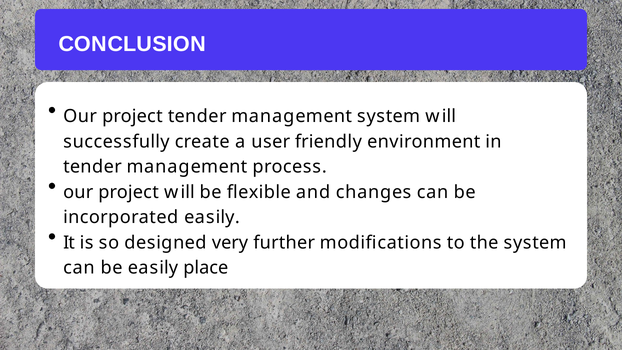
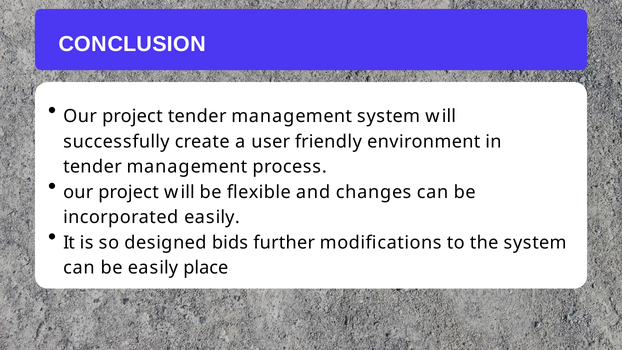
very: very -> bids (230, 243)
